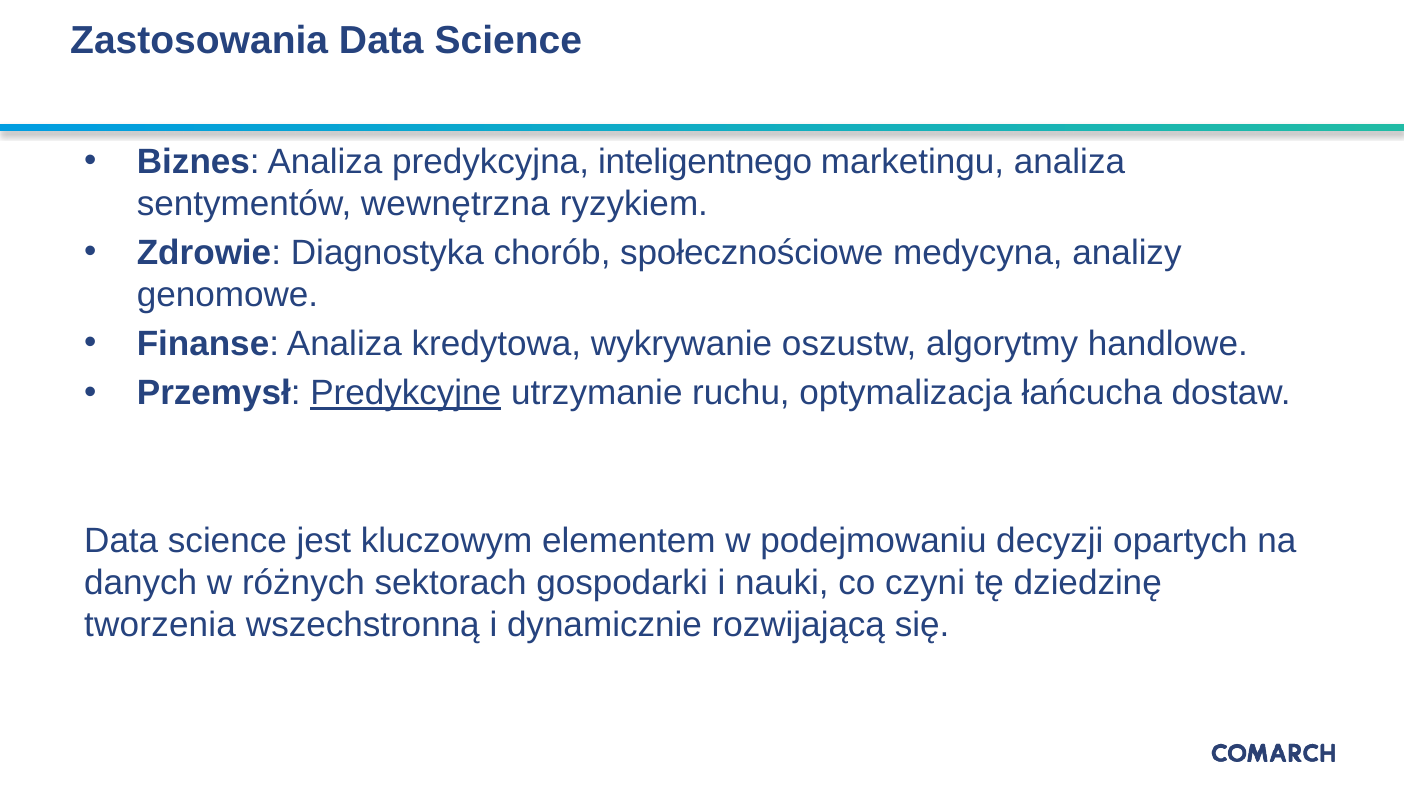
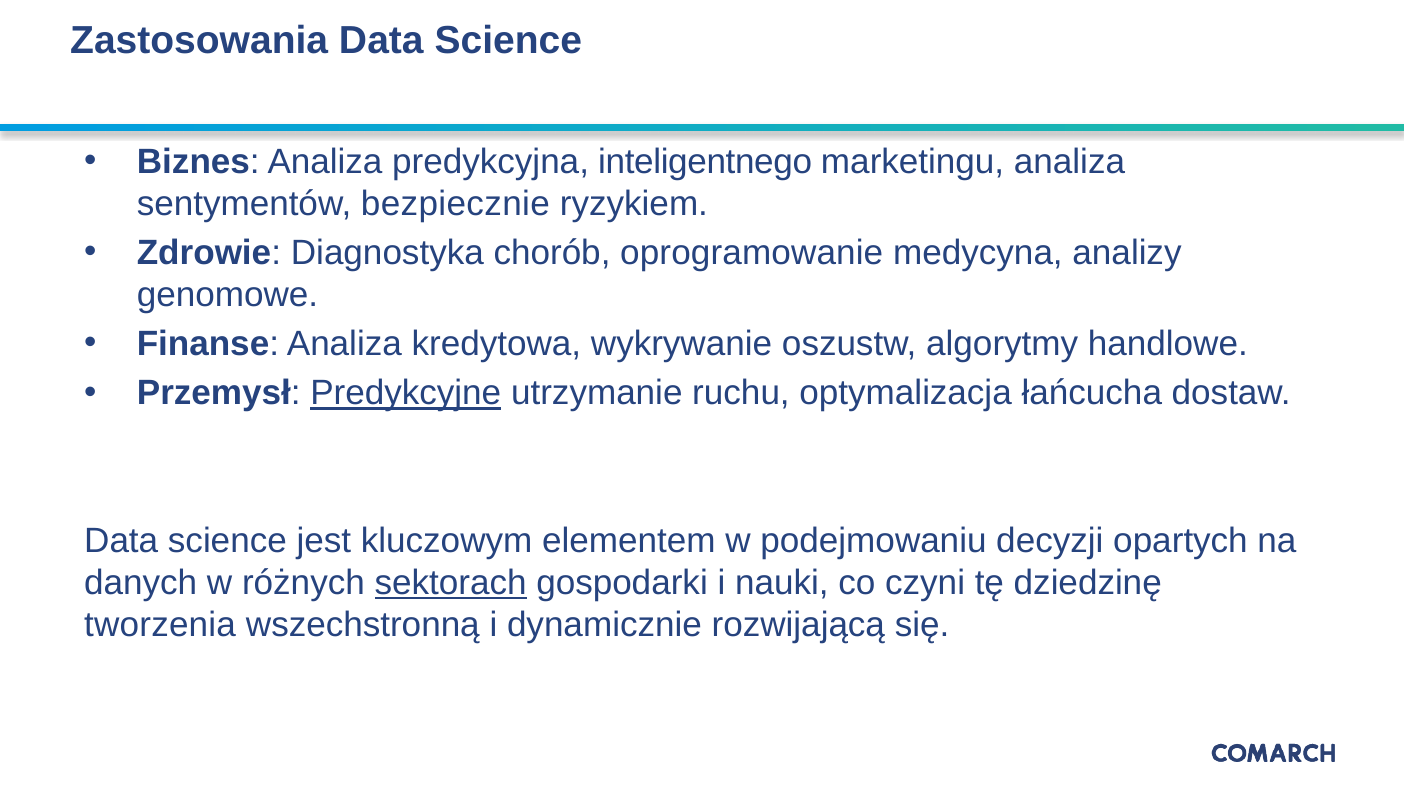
wewnętrzna: wewnętrzna -> bezpiecznie (455, 204)
społecznościowe: społecznościowe -> oprogramowanie (752, 253)
sektorach underline: none -> present (451, 583)
